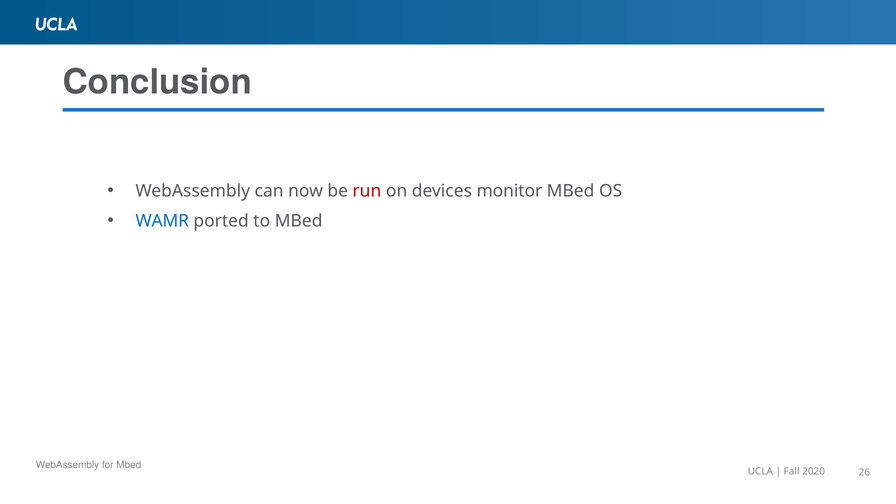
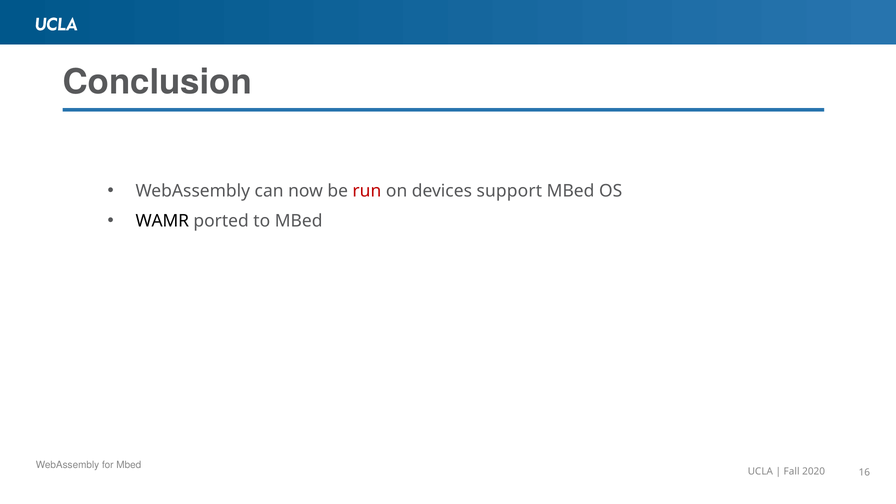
monitor: monitor -> support (509, 191)
WAMR colour: blue -> black (162, 221)
26: 26 -> 16 (864, 473)
